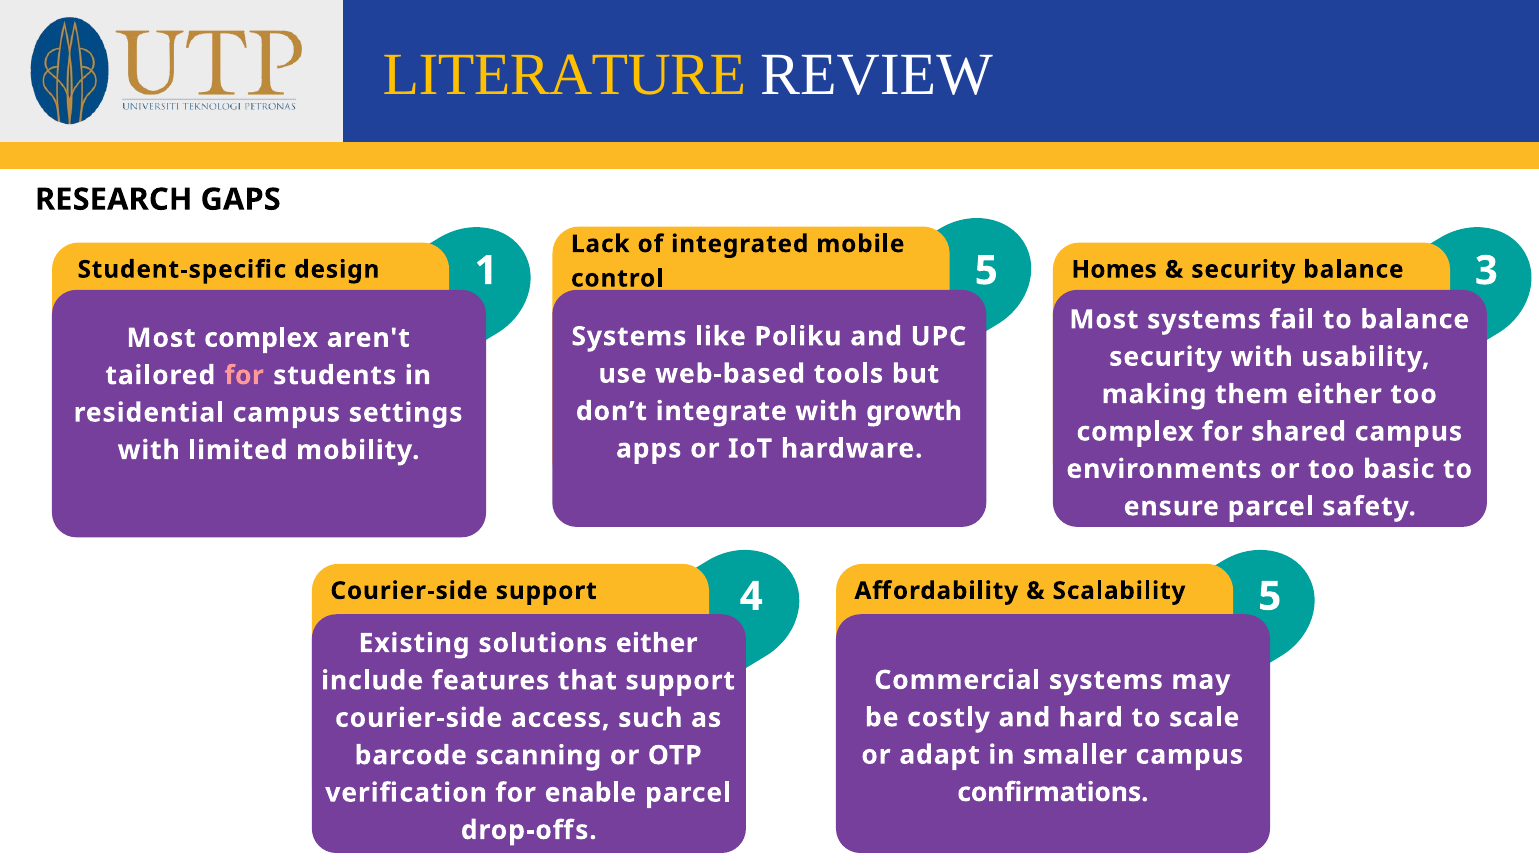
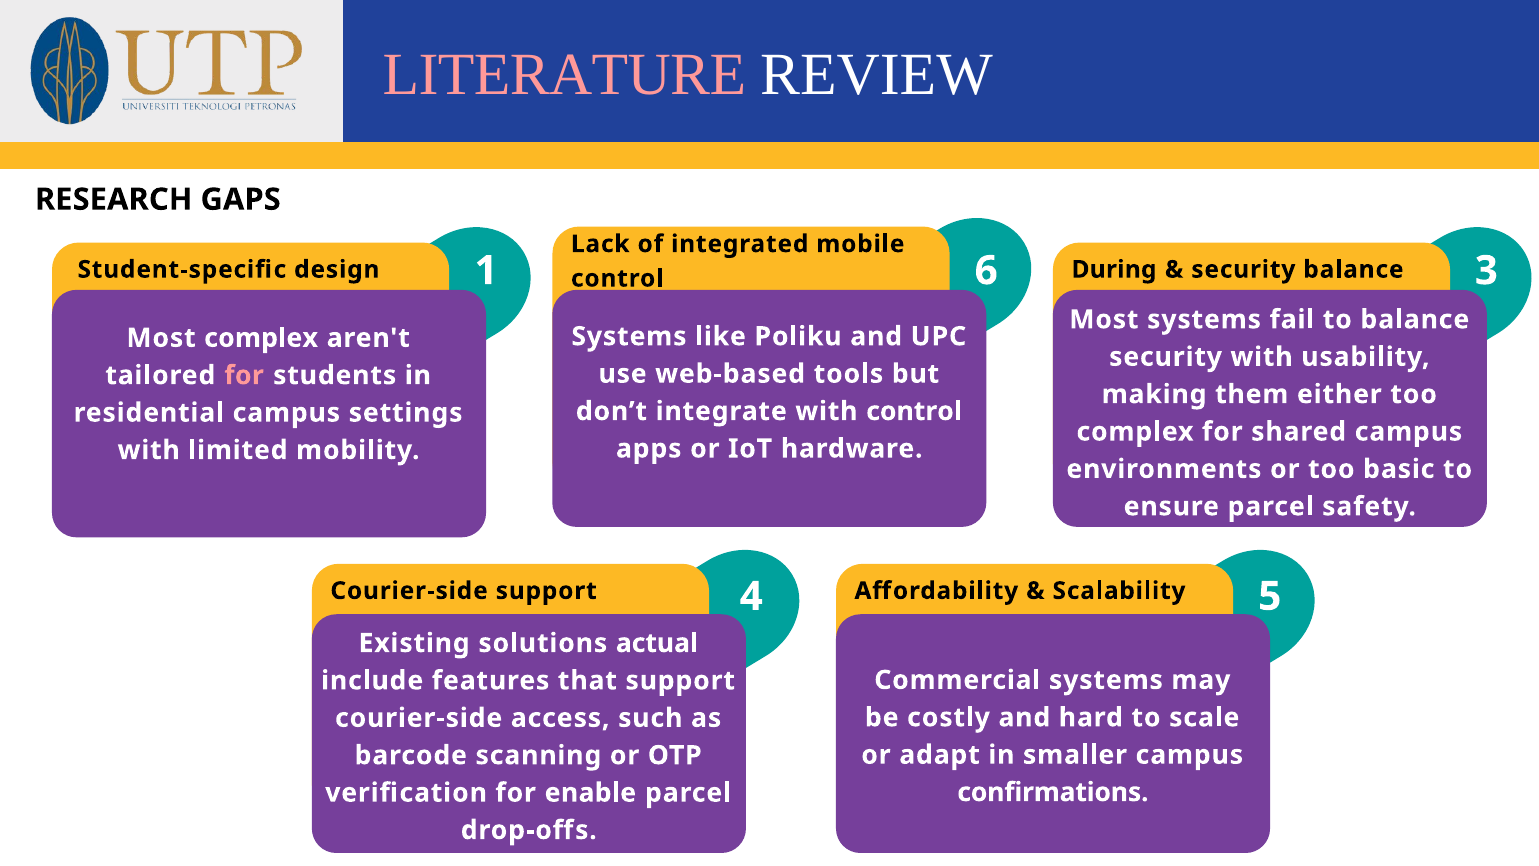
LITERATURE colour: yellow -> pink (564, 74)
1 5: 5 -> 6 (986, 271)
Homes: Homes -> During (1114, 269)
with growth: growth -> control (914, 411)
solutions either: either -> actual (657, 643)
